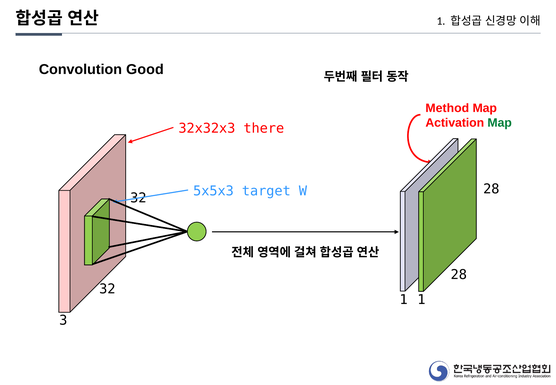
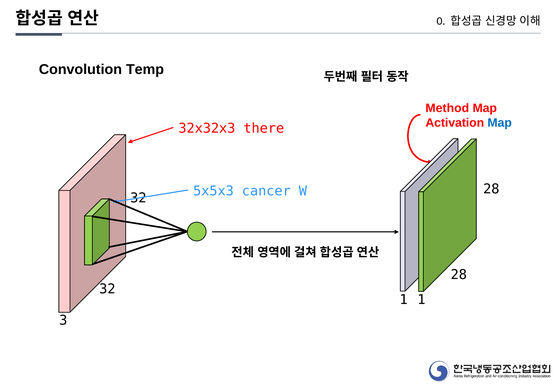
1: 1 -> 0 (441, 21)
Good: Good -> Temp (145, 69)
Map colour: green -> blue (500, 123)
target: target -> cancer (266, 191)
